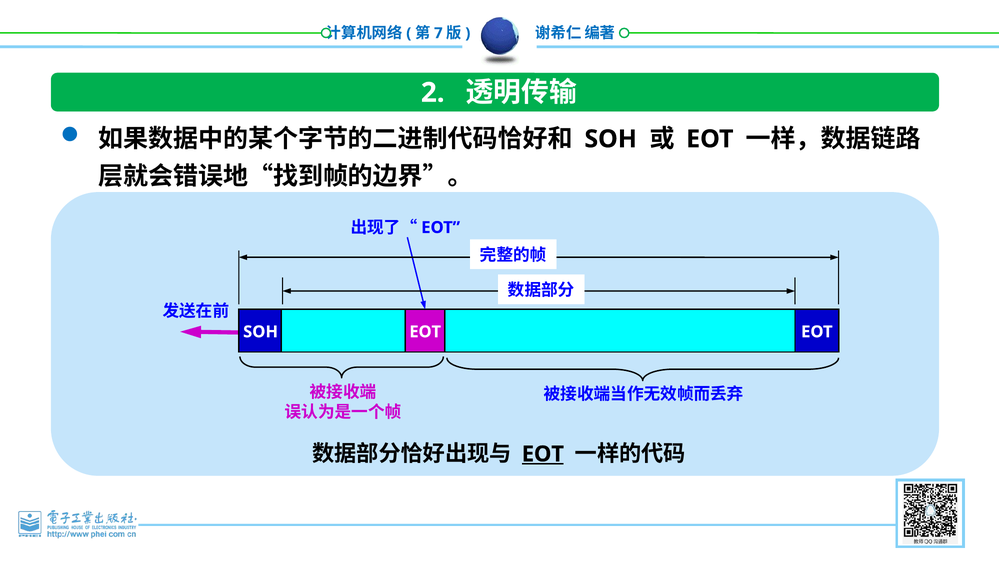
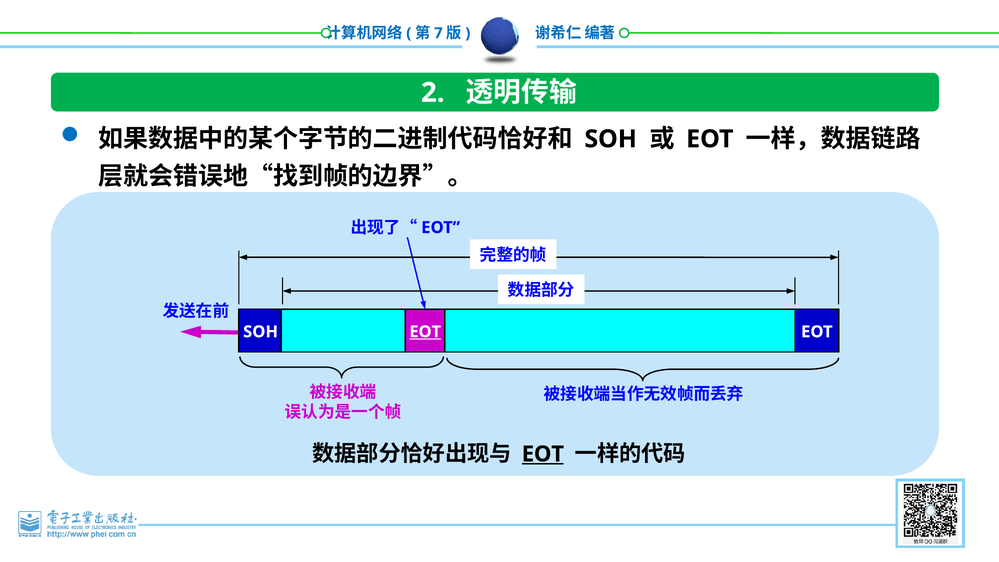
EOT underline: none -> present (425, 332)
